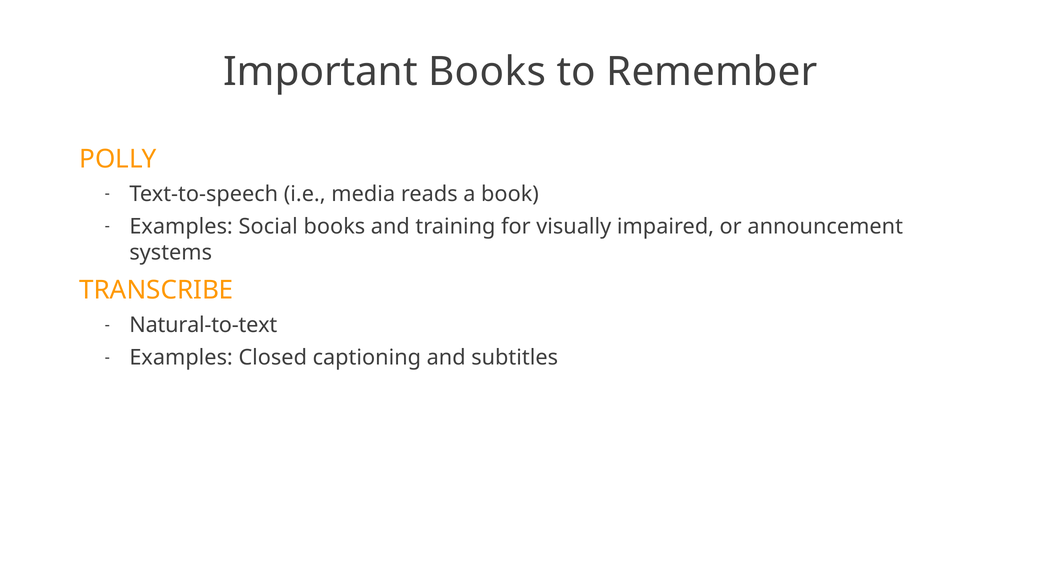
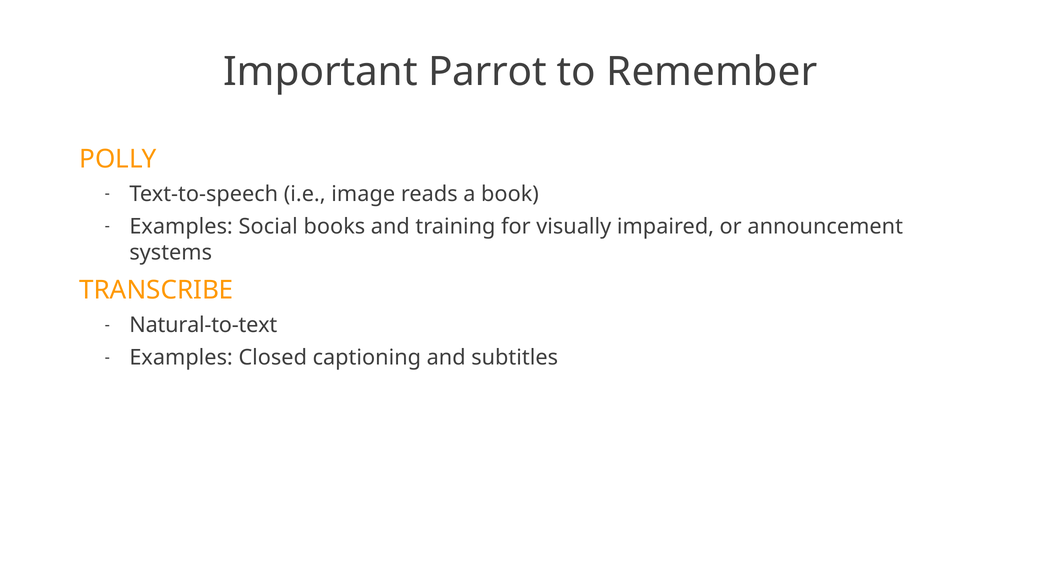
Important Books: Books -> Parrot (487, 72)
media: media -> image (363, 194)
